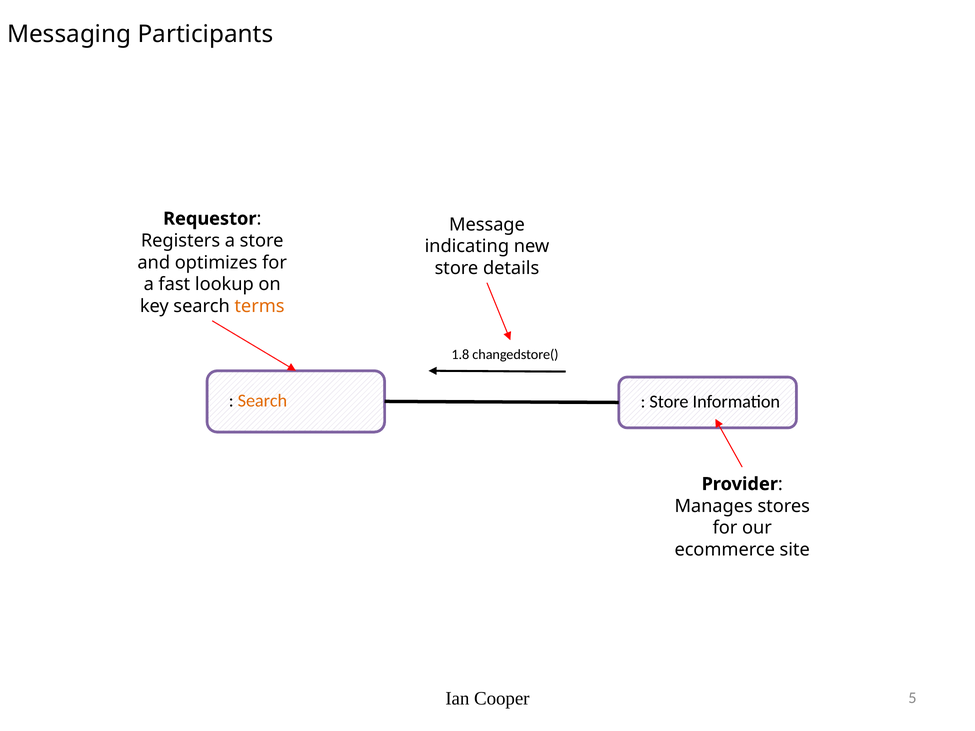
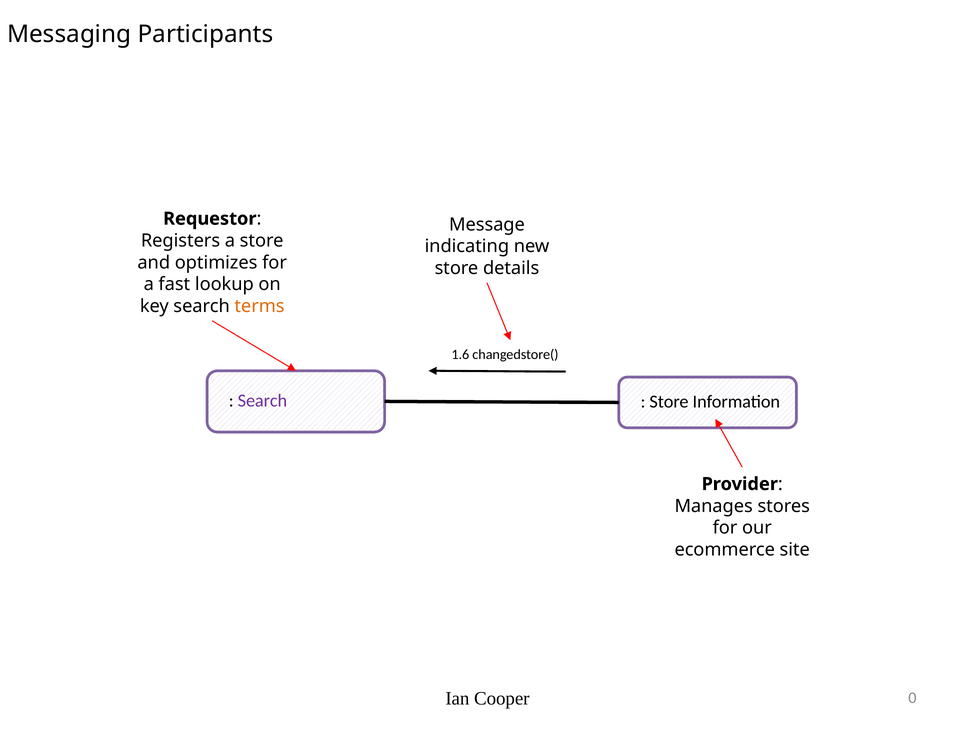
1.8: 1.8 -> 1.6 (460, 355)
Search colour: orange -> purple (262, 401)
5: 5 -> 0 (912, 698)
